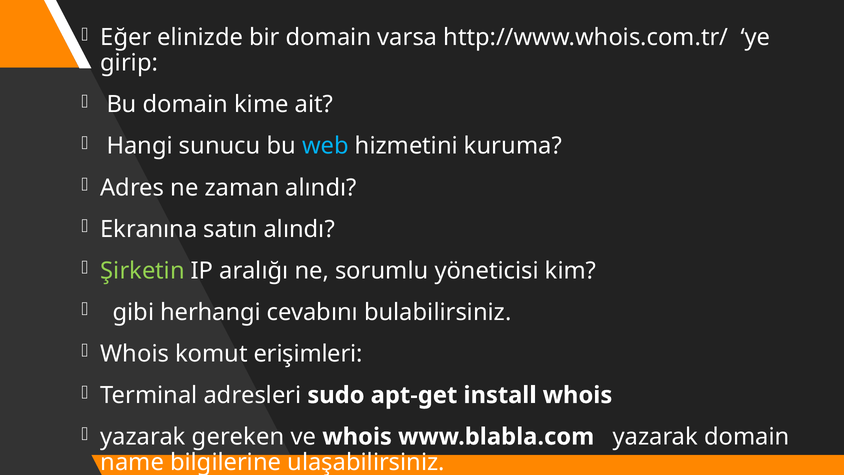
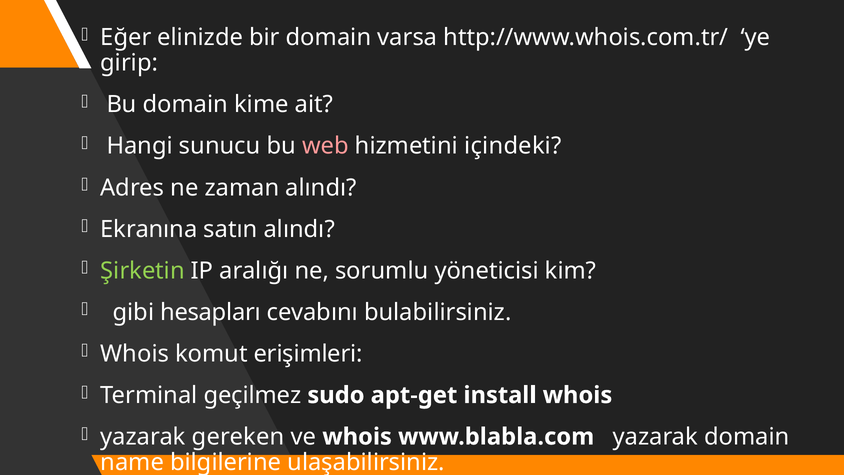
web colour: light blue -> pink (325, 146)
kuruma: kuruma -> içindeki (513, 146)
herhangi: herhangi -> hesapları (211, 312)
adresleri: adresleri -> geçilmez (253, 395)
